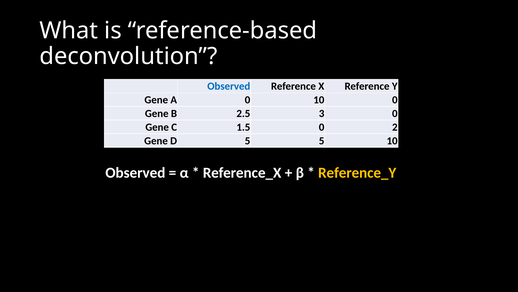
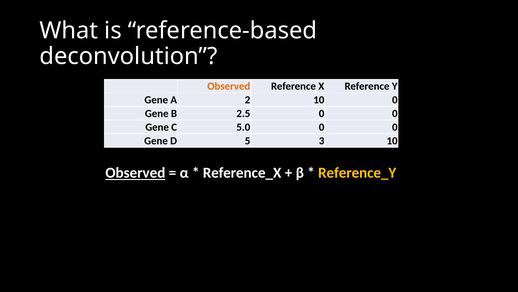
Observed colour: blue -> orange (229, 86)
A 0: 0 -> 2 (248, 100)
2.5 3: 3 -> 0 (322, 113)
1.5: 1.5 -> 5.0 (243, 127)
2: 2 -> 0 (395, 127)
5 5: 5 -> 3 (322, 141)
Observed underline: none -> present (135, 173)
